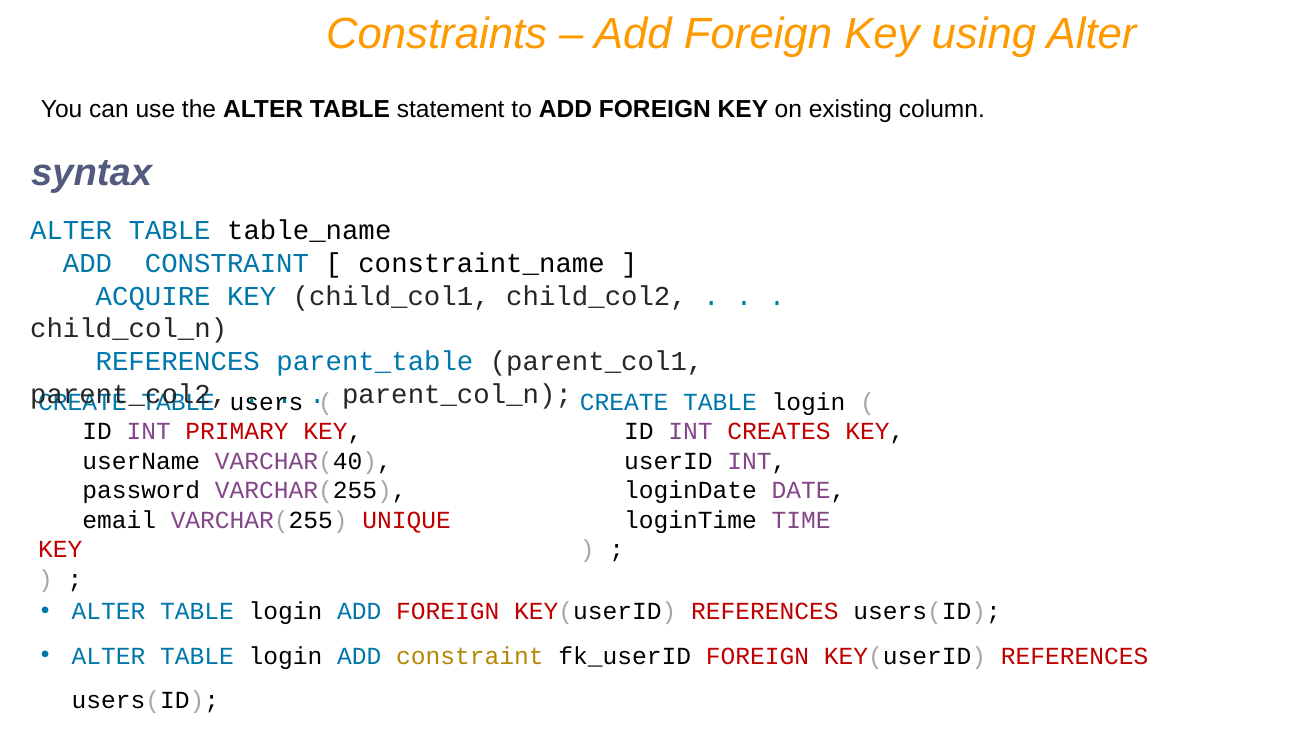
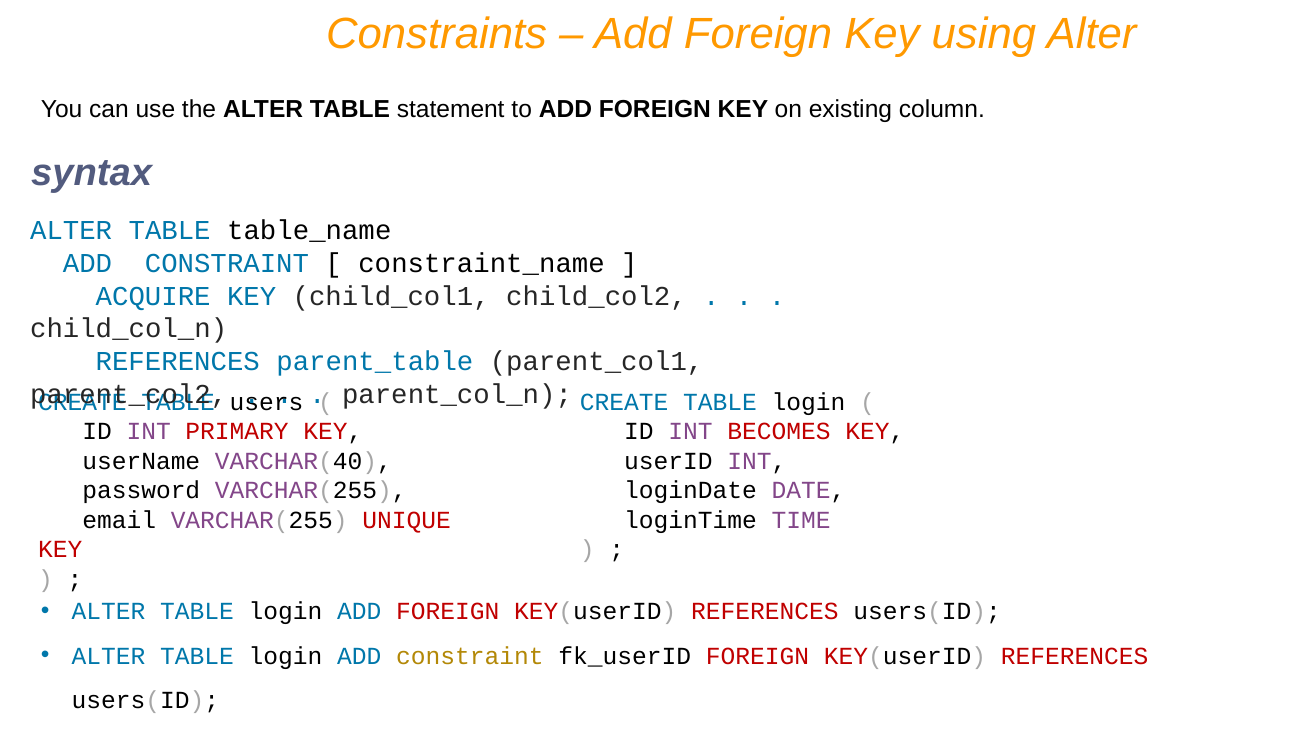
CREATES: CREATES -> BECOMES (779, 432)
